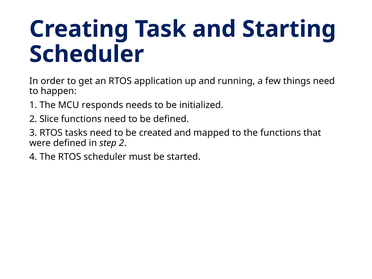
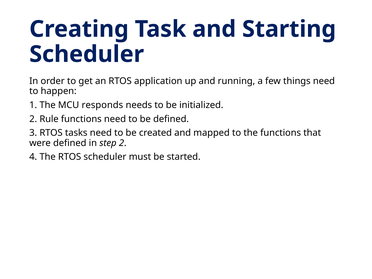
Slice: Slice -> Rule (49, 119)
